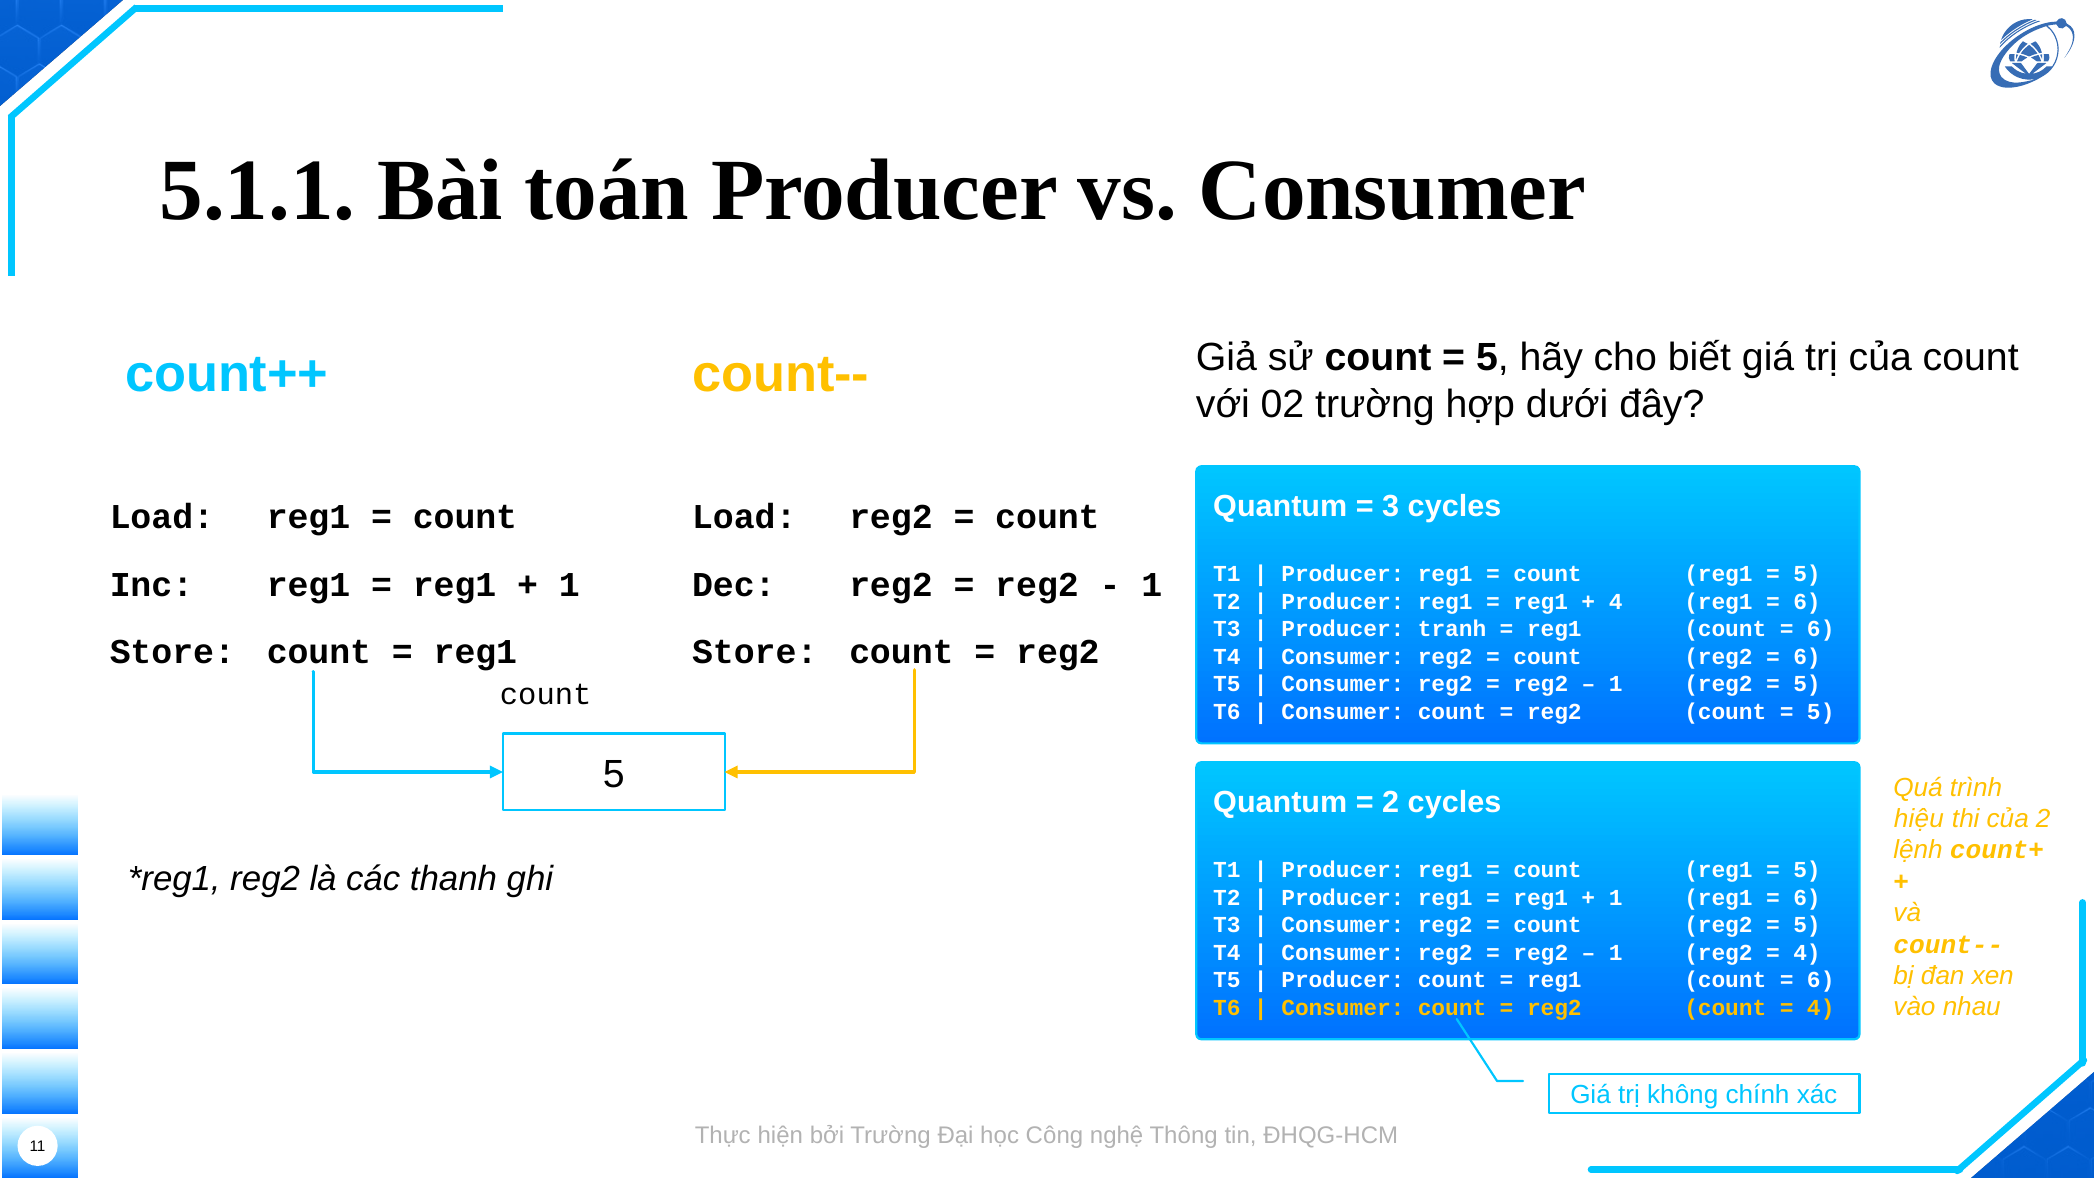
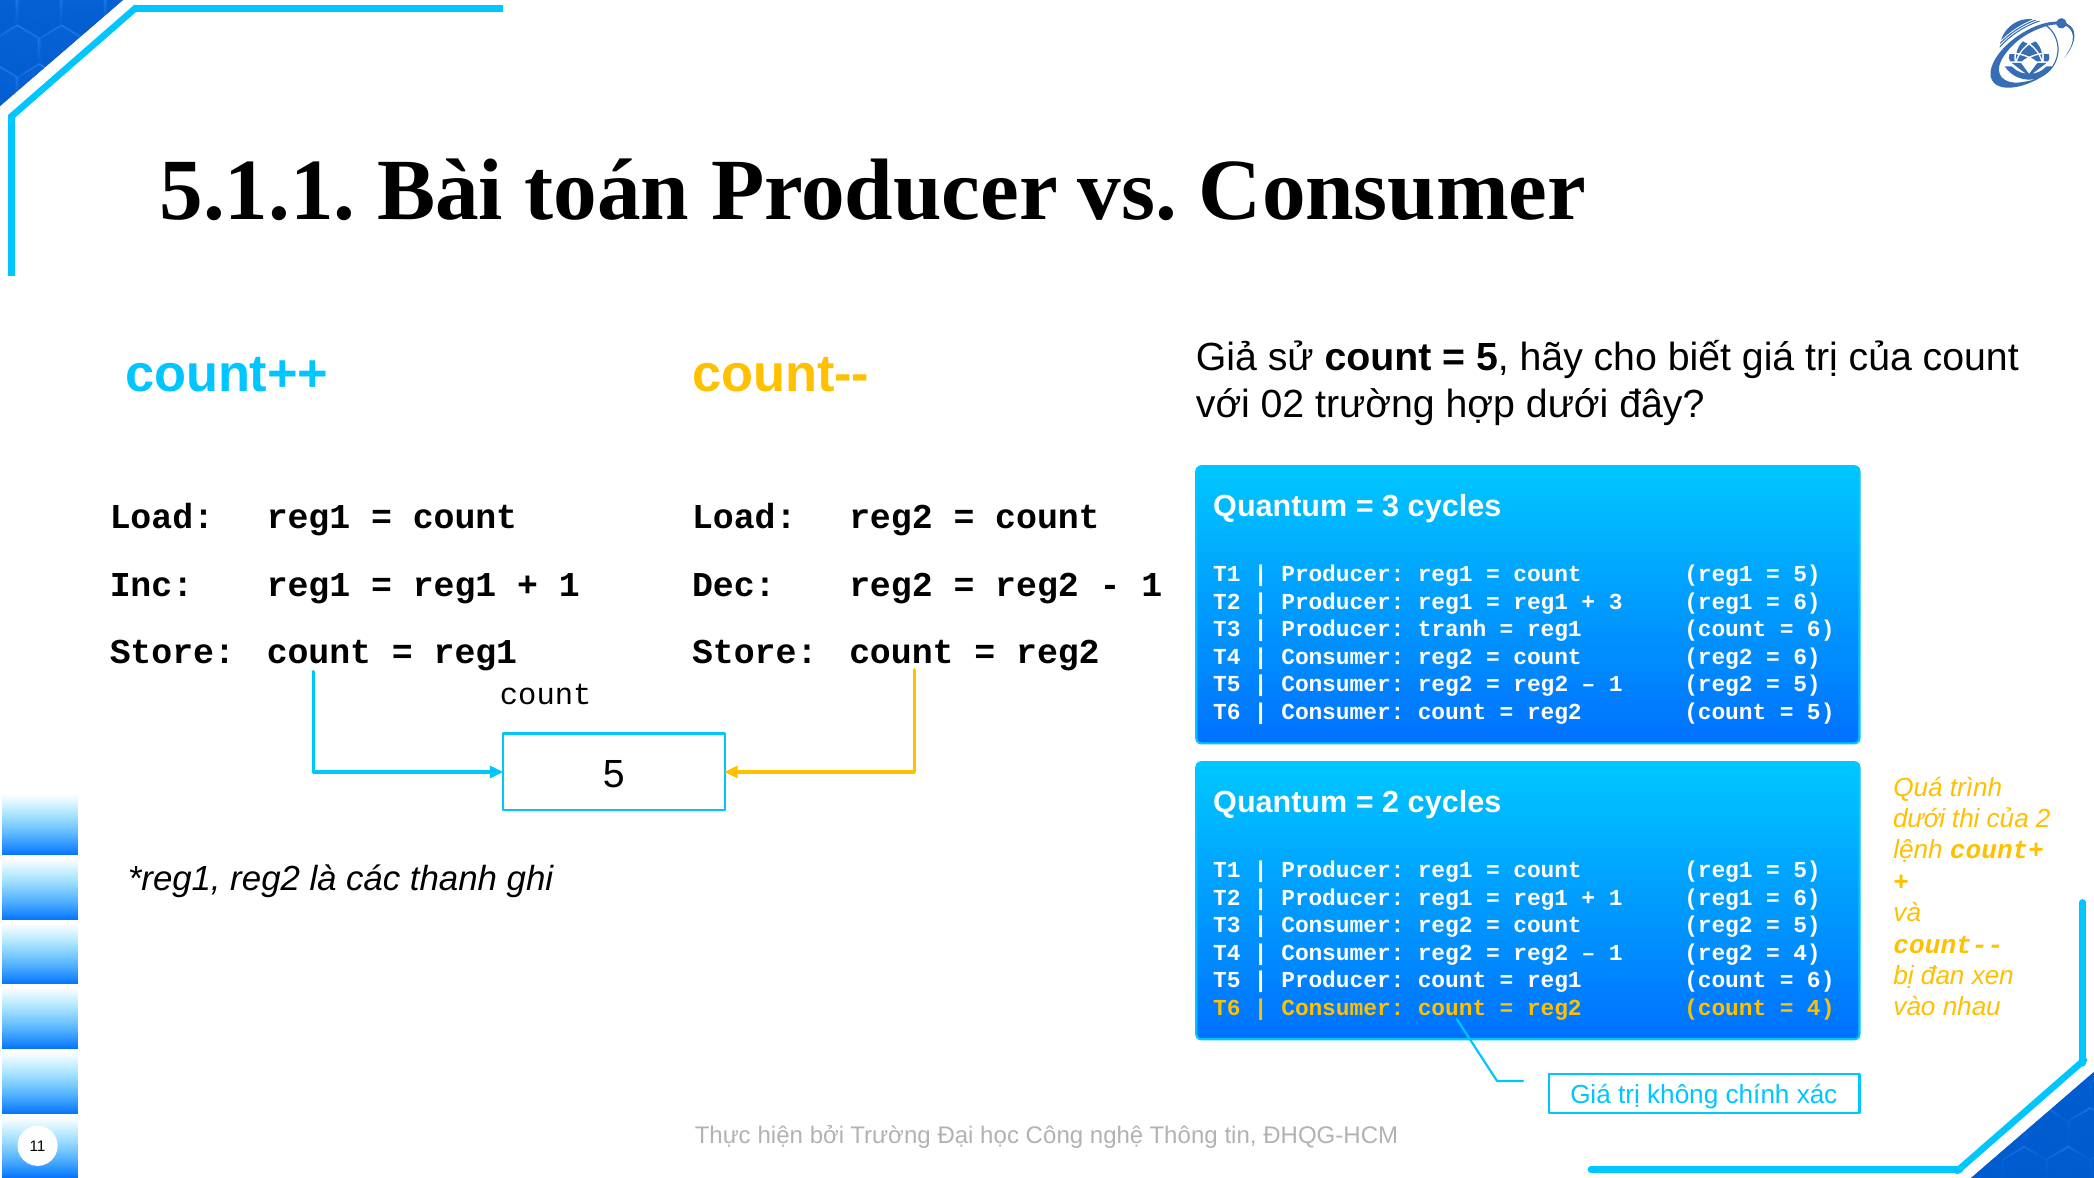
4: 4 -> 3 (1616, 602)
hiệu: hiệu -> dưới (1919, 819)
